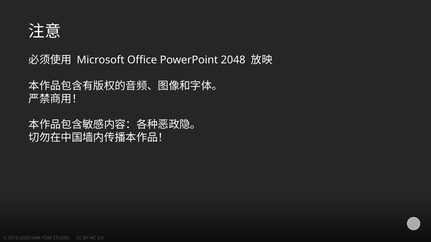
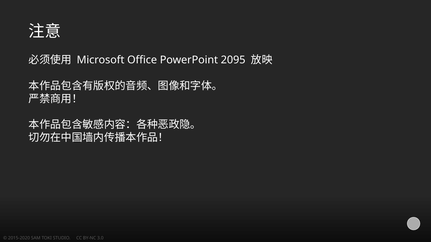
2048: 2048 -> 2095 (233, 60)
